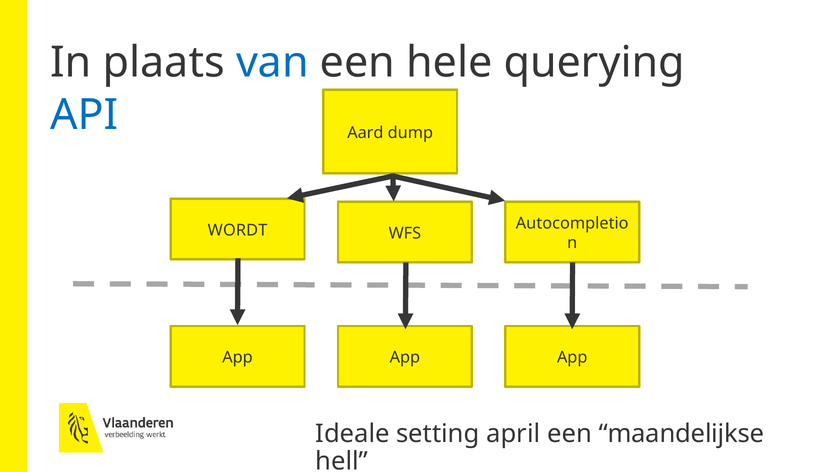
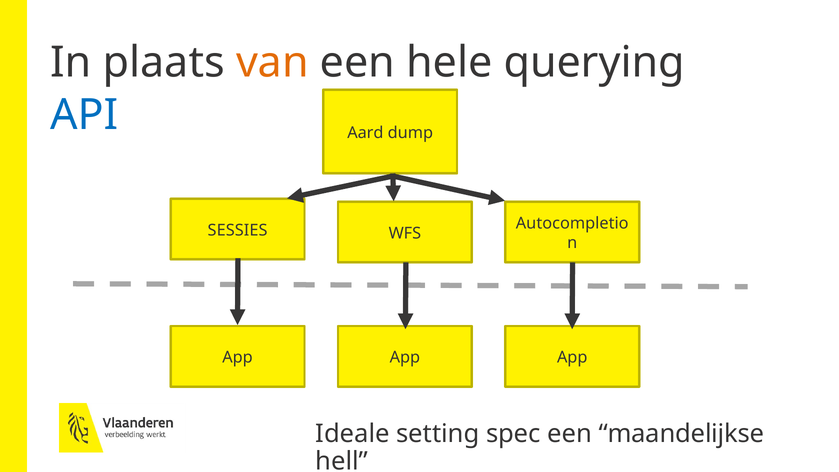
van colour: blue -> orange (272, 62)
WORDT: WORDT -> SESSIES (238, 230)
april: april -> spec (513, 434)
